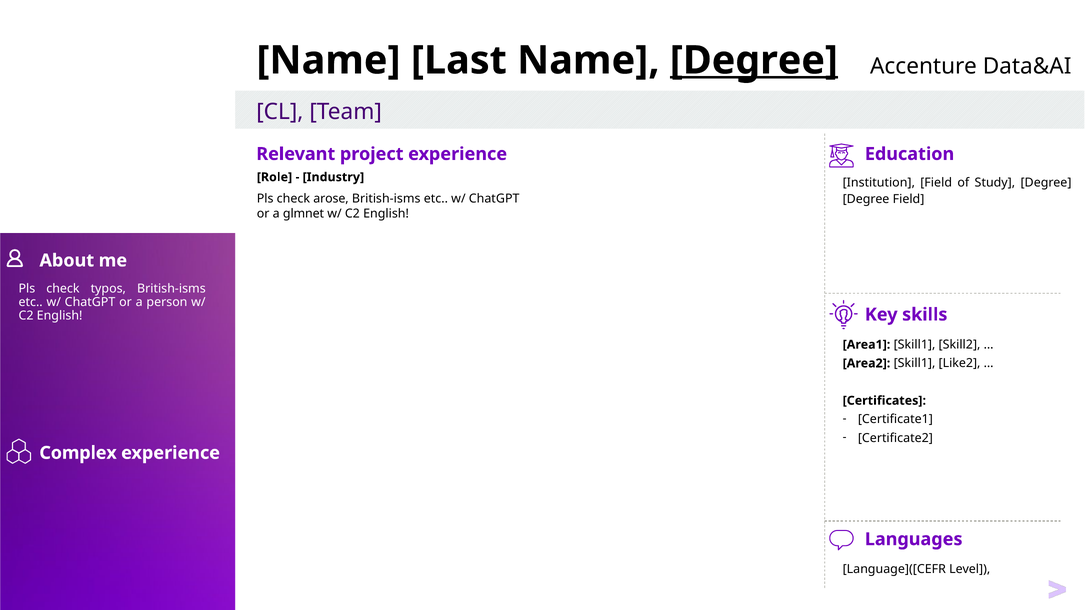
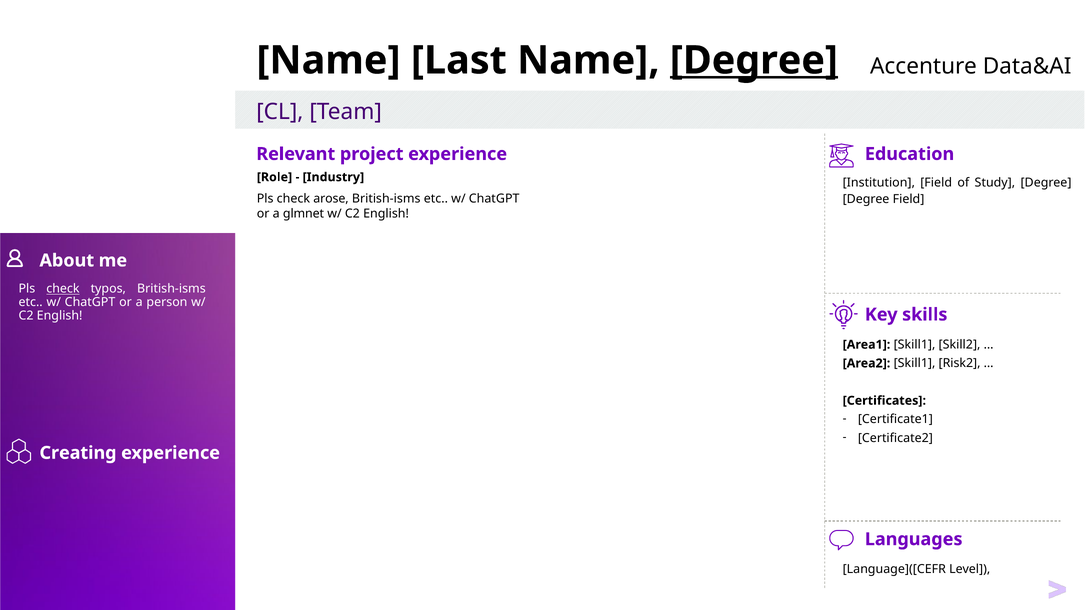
check underline: none -> present (63, 289)
Like2: Like2 -> Risk2 (960, 363)
Complex: Complex -> Creating (78, 453)
